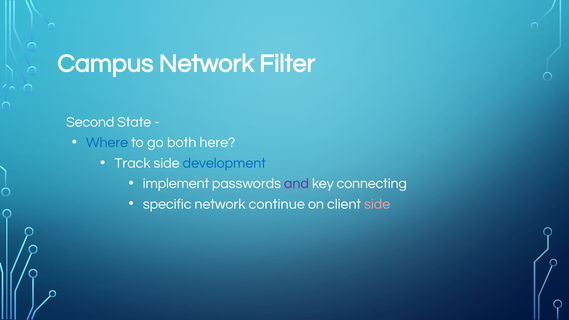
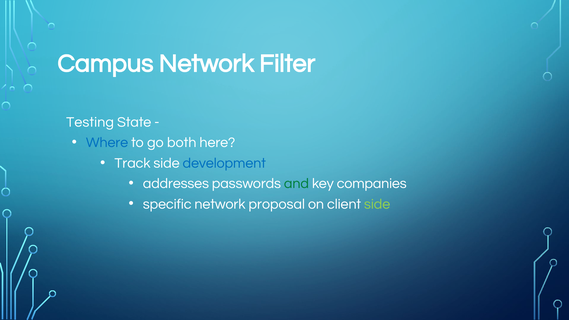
Second: Second -> Testing (90, 122)
implement: implement -> addresses (176, 184)
and colour: purple -> green (296, 184)
connecting: connecting -> companies (372, 184)
continue: continue -> proposal (277, 204)
side colour: pink -> light green (377, 204)
